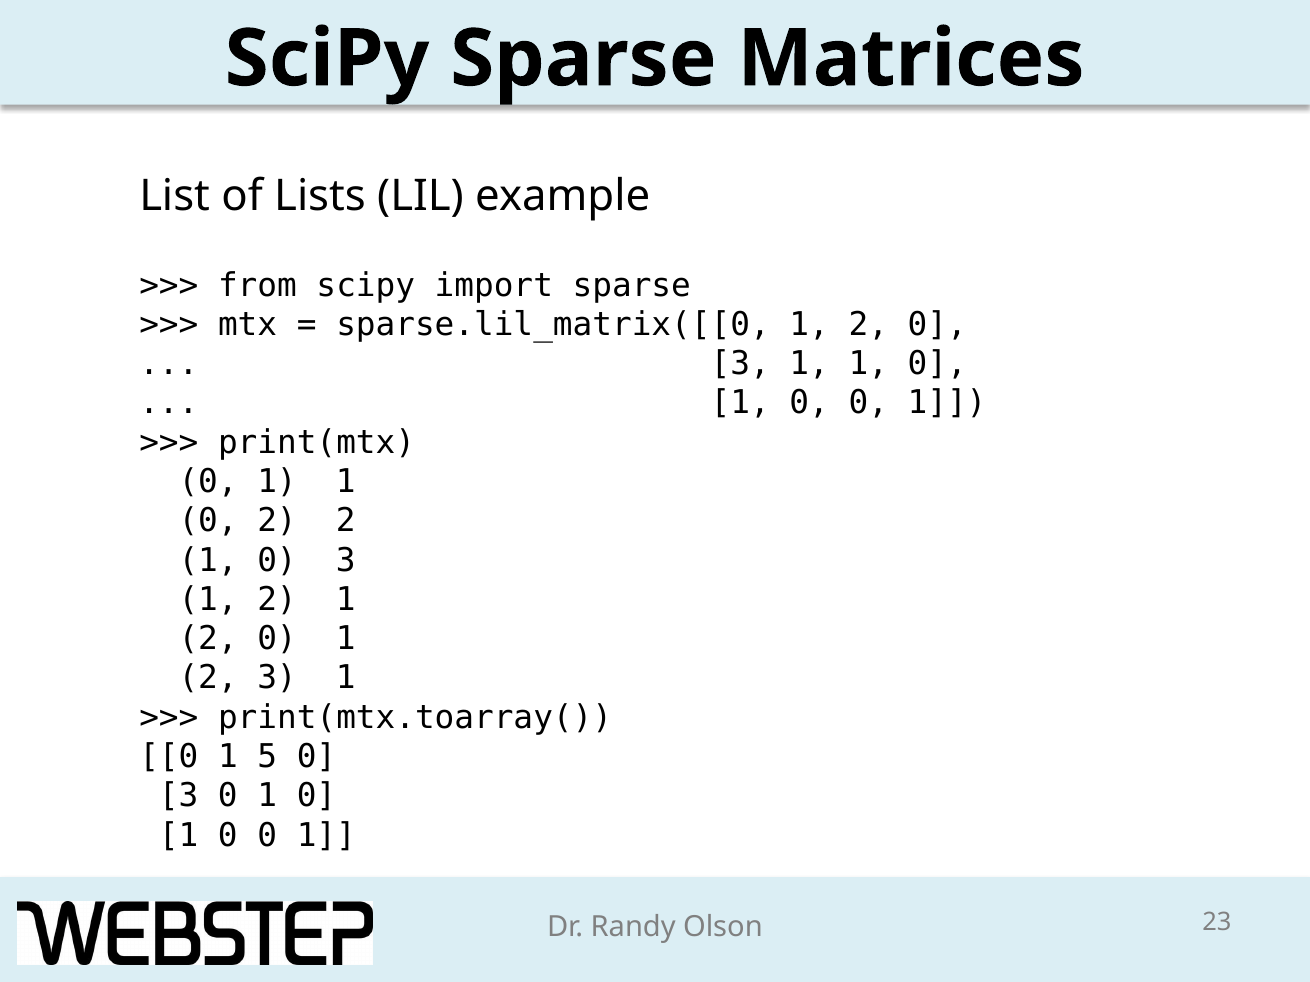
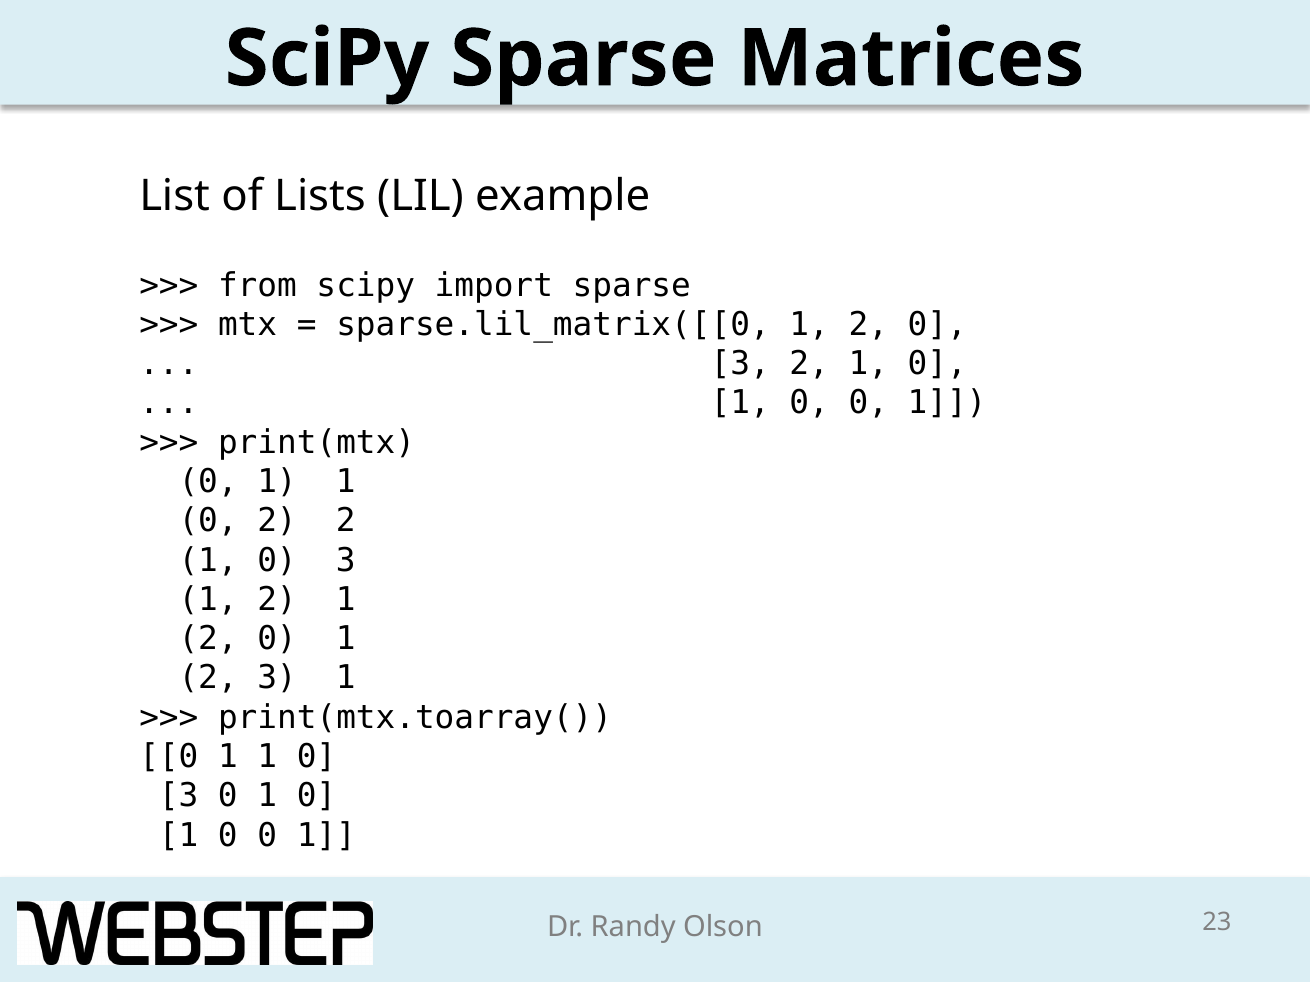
1: 1 -> 2 (809, 364)
5: 5 -> 1 (267, 757)
